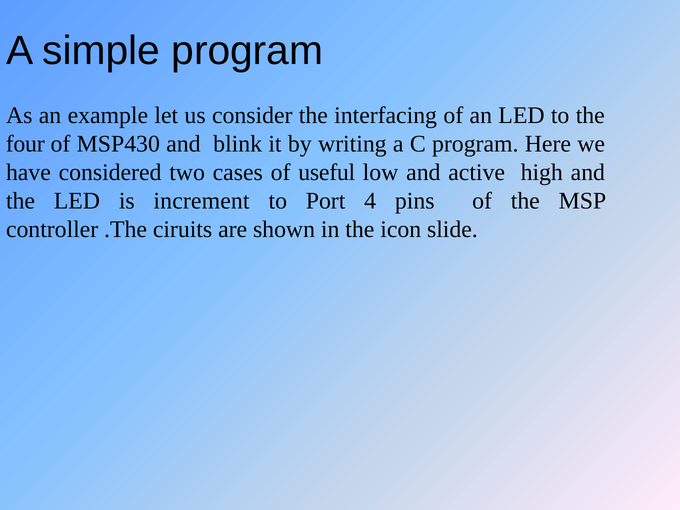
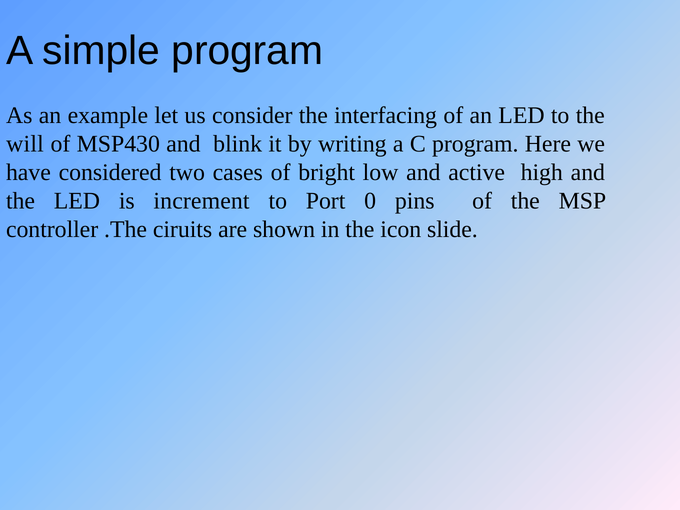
four: four -> will (25, 144)
useful: useful -> bright (327, 172)
4: 4 -> 0 (370, 201)
